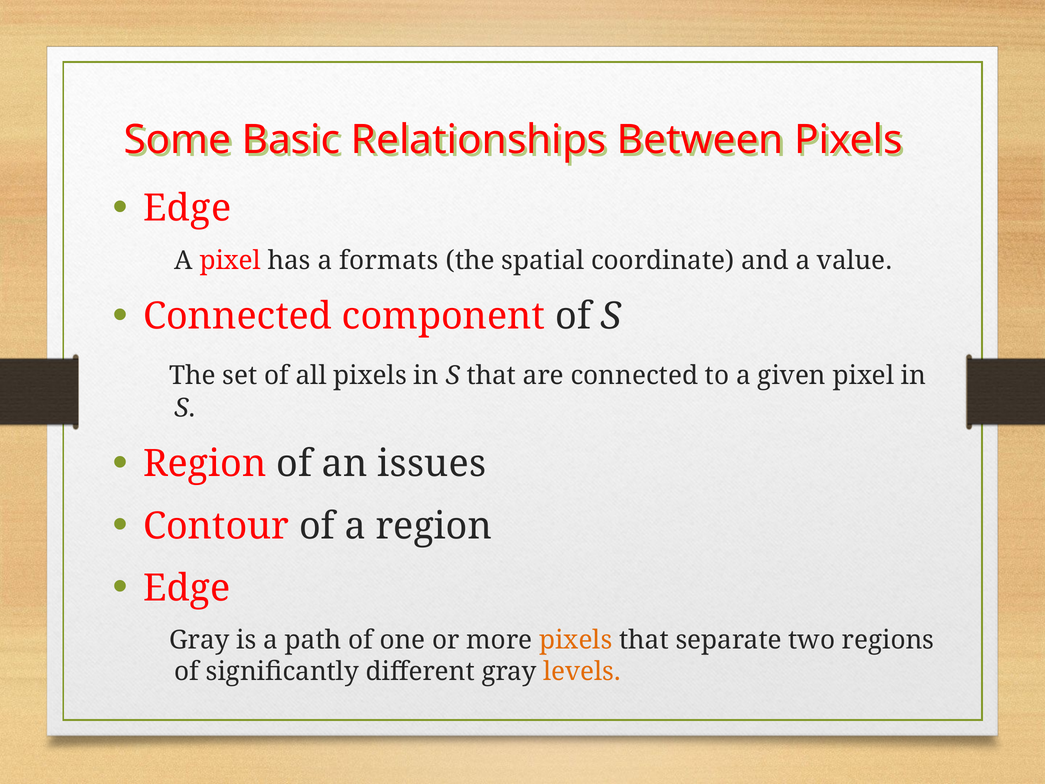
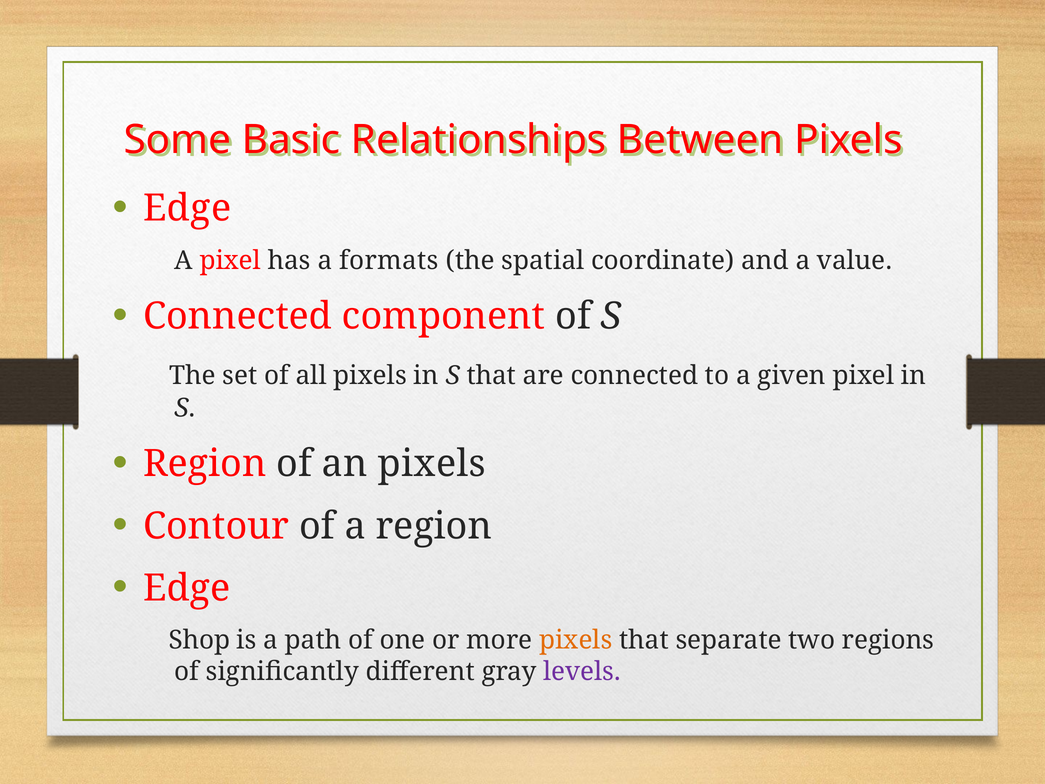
an issues: issues -> pixels (432, 464)
Gray: Gray -> Shop (200, 640)
levels colour: orange -> purple (582, 671)
